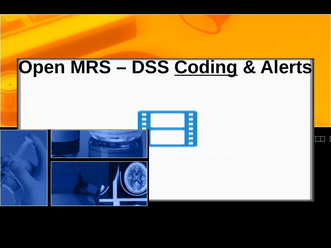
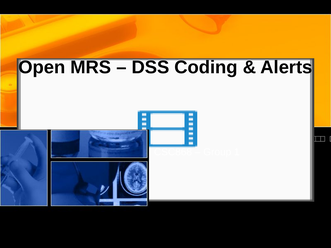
Coding underline: present -> none (206, 67)
